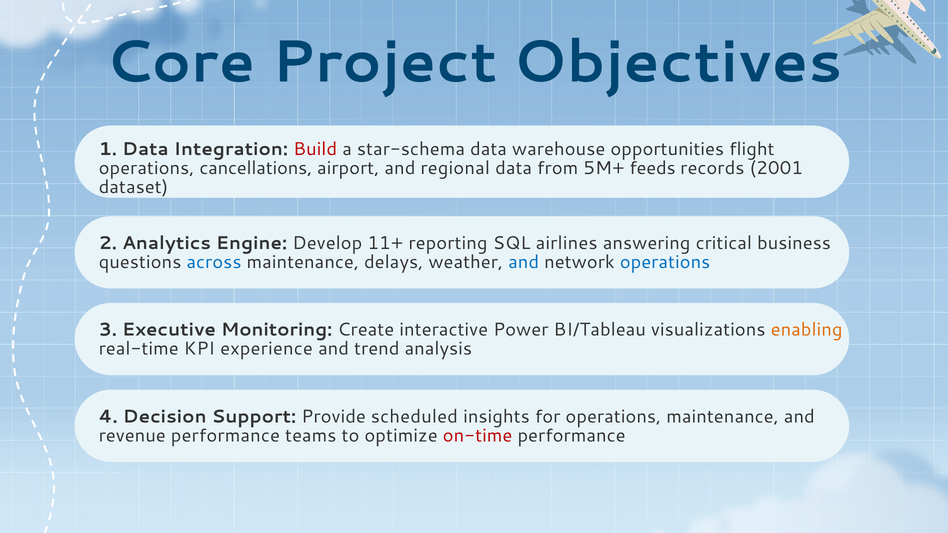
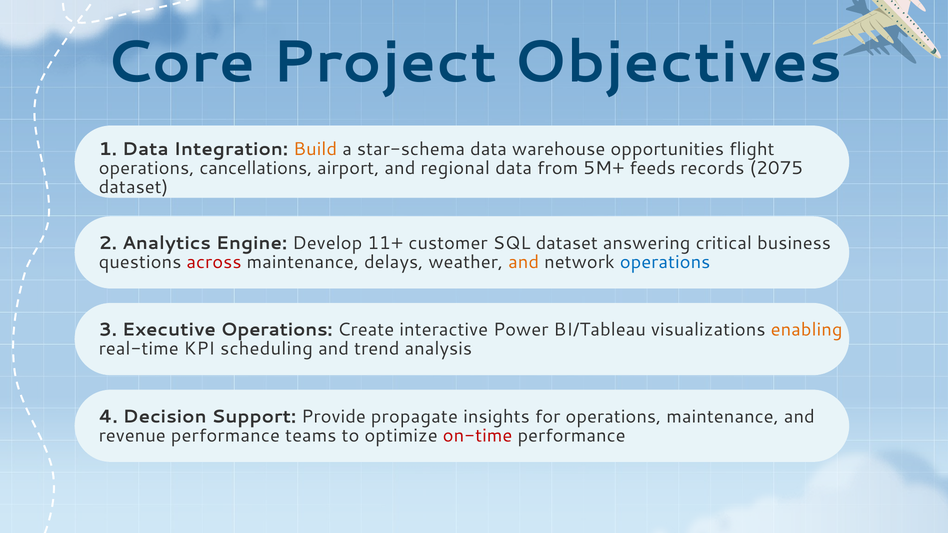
Build colour: red -> orange (315, 149)
2001: 2001 -> 2075 (776, 168)
reporting: reporting -> customer (448, 243)
SQL airlines: airlines -> dataset (567, 243)
across colour: blue -> red (214, 262)
and colour: blue -> orange (524, 262)
Executive Monitoring: Monitoring -> Operations (277, 330)
experience: experience -> scheduling (267, 349)
scheduled: scheduled -> propagate (414, 417)
